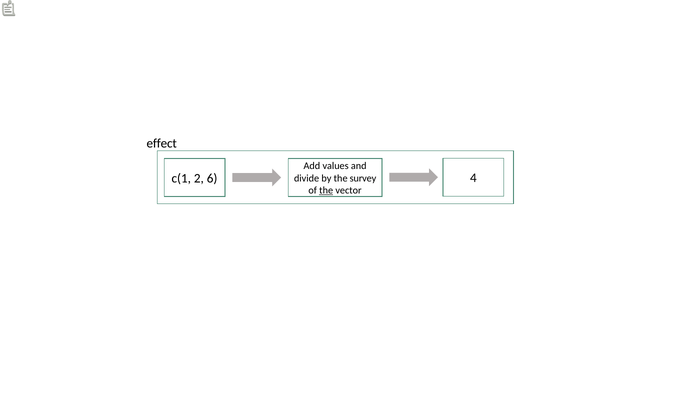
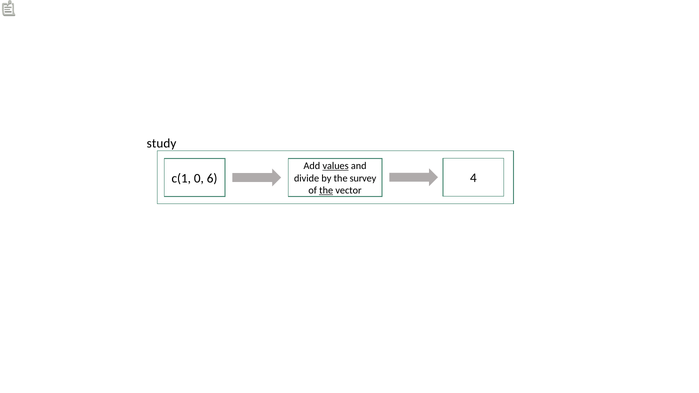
effect: effect -> study (162, 143)
values underline: none -> present (336, 166)
2: 2 -> 0 (199, 179)
